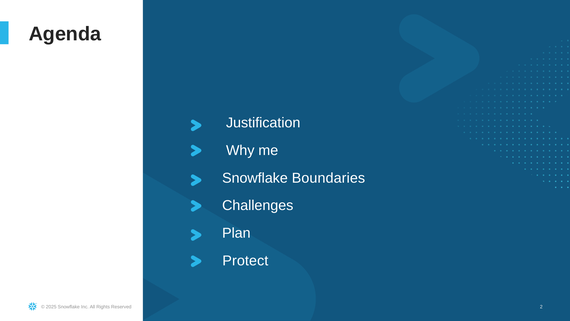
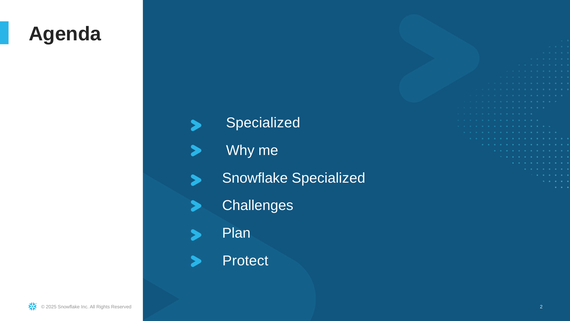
Justification: Justification -> Specialized (263, 123)
Snowflake Boundaries: Boundaries -> Specialized (328, 178)
